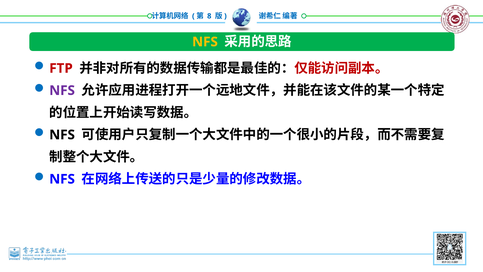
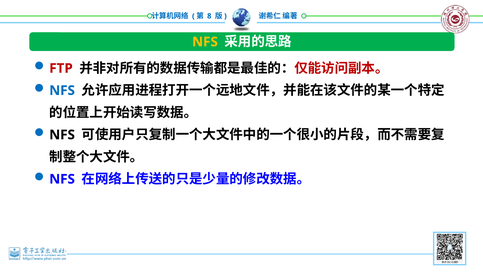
NFS colour: purple -> blue (62, 90)
